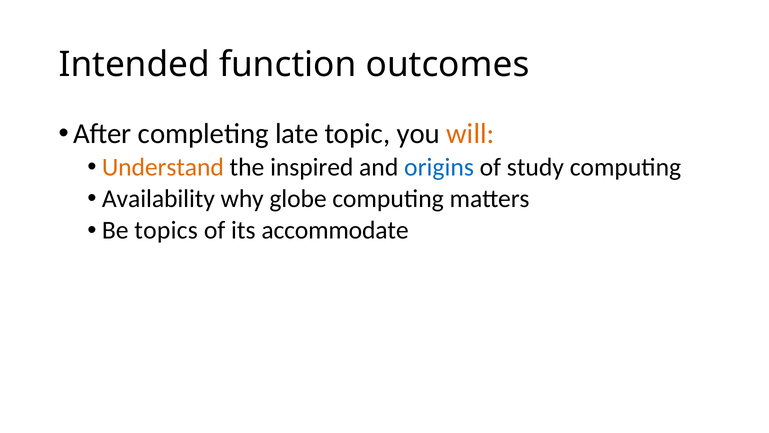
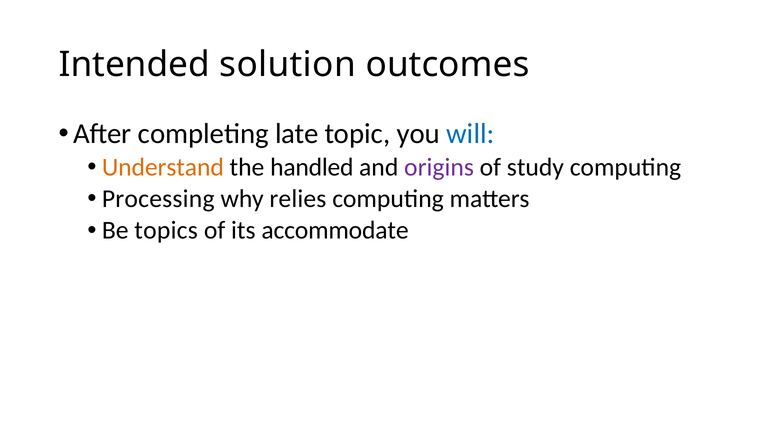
function: function -> solution (288, 65)
will colour: orange -> blue (470, 133)
inspired: inspired -> handled (312, 167)
origins colour: blue -> purple (439, 167)
Availability: Availability -> Processing (158, 199)
globe: globe -> relies (298, 199)
